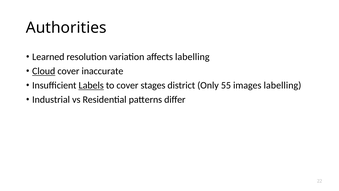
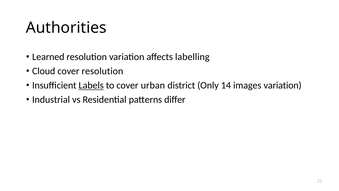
Cloud underline: present -> none (44, 71)
cover inaccurate: inaccurate -> resolution (102, 71)
stages: stages -> urban (153, 85)
55: 55 -> 14 (226, 85)
images labelling: labelling -> variation (283, 85)
